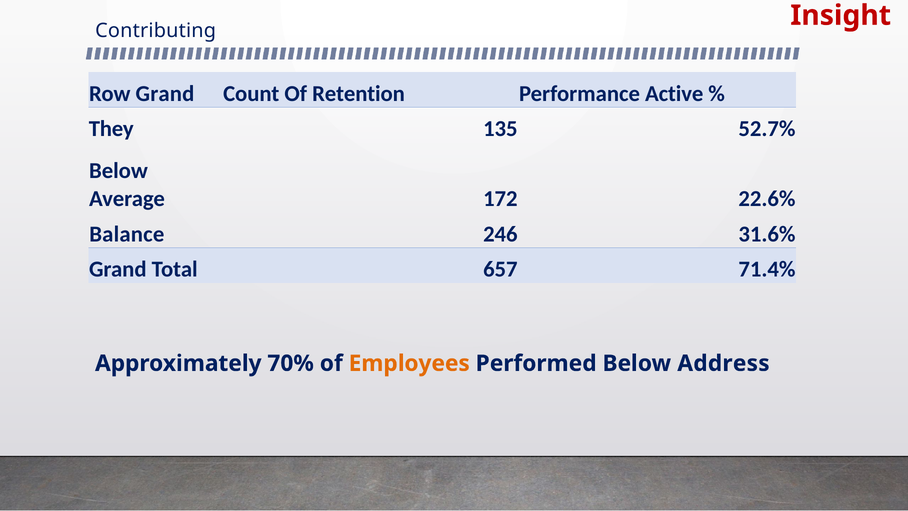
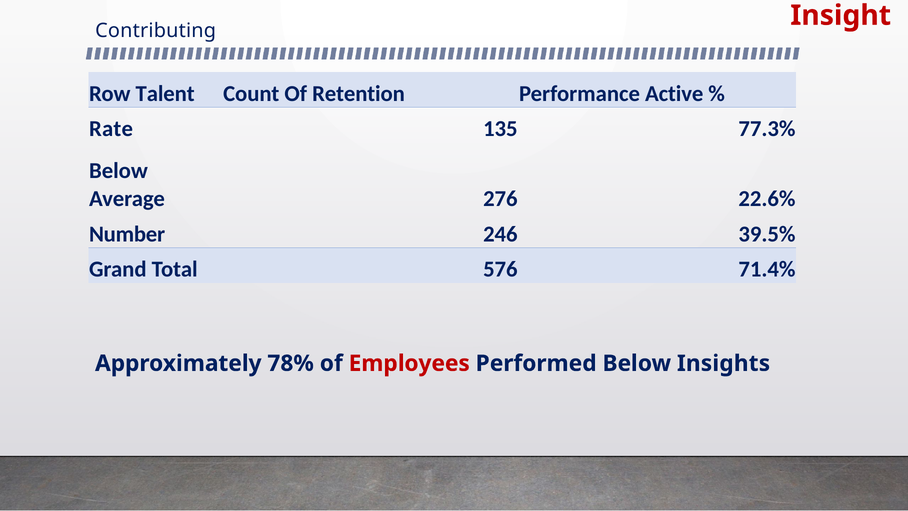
Row Grand: Grand -> Talent (165, 94)
They: They -> Rate (111, 129)
52.7%: 52.7% -> 77.3% (767, 129)
172: 172 -> 276 (500, 199)
Balance: Balance -> Number (127, 234)
31.6%: 31.6% -> 39.5% (767, 234)
657: 657 -> 576 (500, 269)
70%: 70% -> 78% (291, 363)
Employees colour: orange -> red (409, 363)
Address: Address -> Insights (724, 363)
